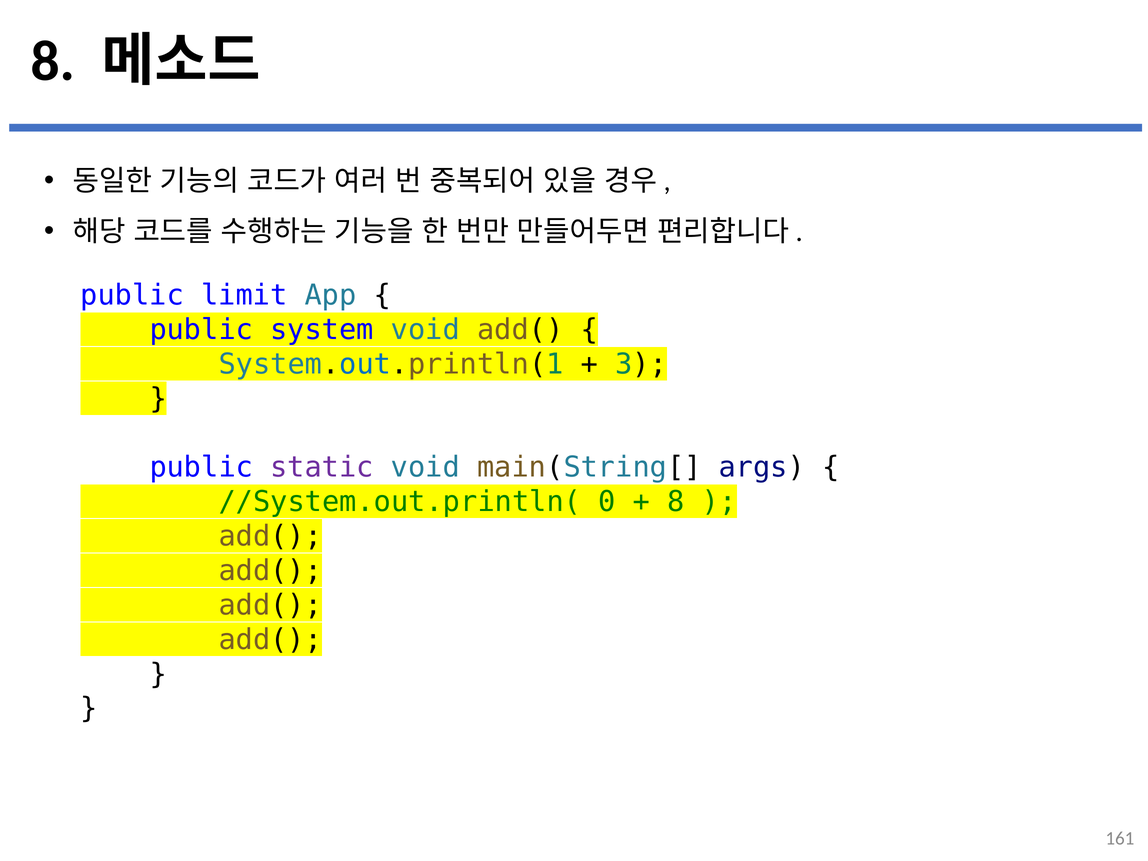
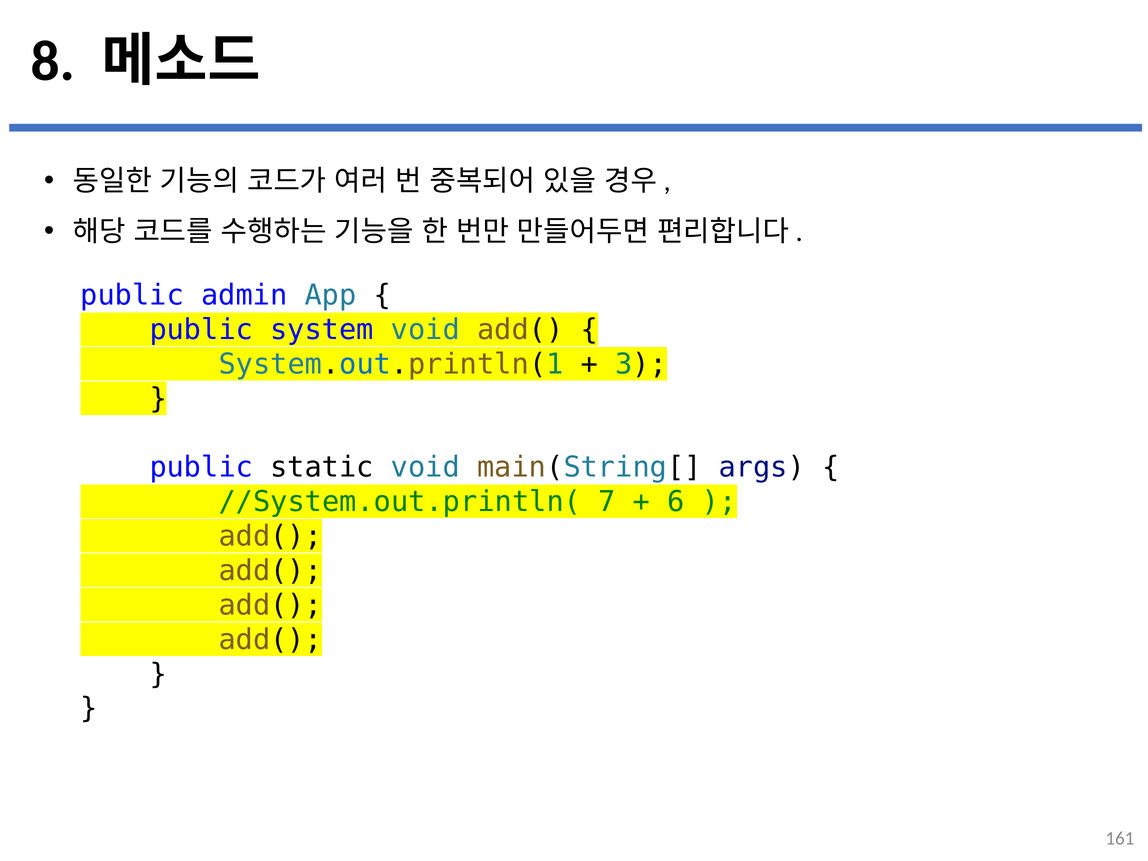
limit: limit -> admin (244, 295)
static colour: purple -> black (322, 467)
0: 0 -> 7 (607, 502)
8: 8 -> 6 (676, 502)
